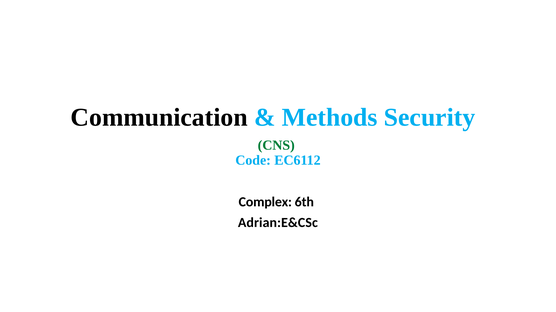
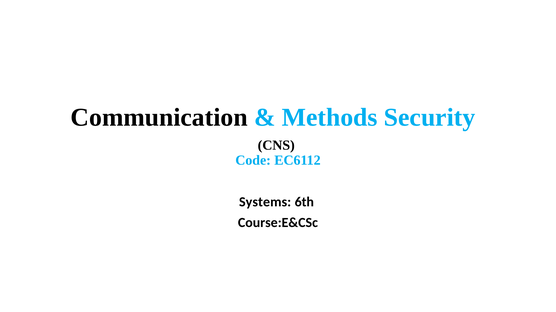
CNS colour: green -> black (276, 146)
Complex: Complex -> Systems (265, 202)
Adrian:E&CSc: Adrian:E&CSc -> Course:E&CSc (278, 223)
